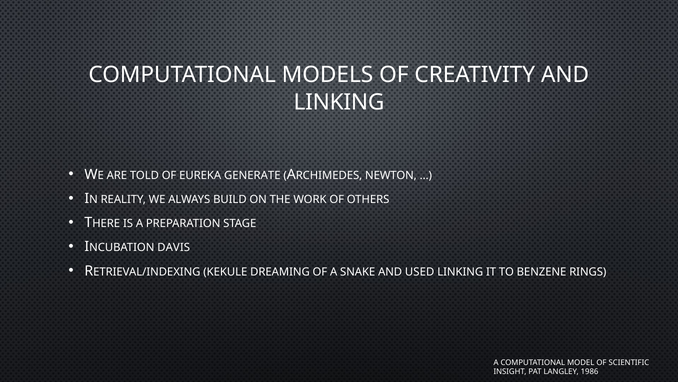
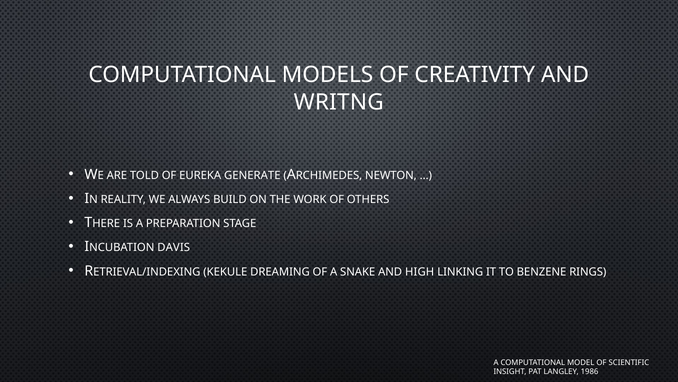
LINKING: LINKING -> WRITNG (339, 102)
USED: USED -> HIGH (420, 271)
